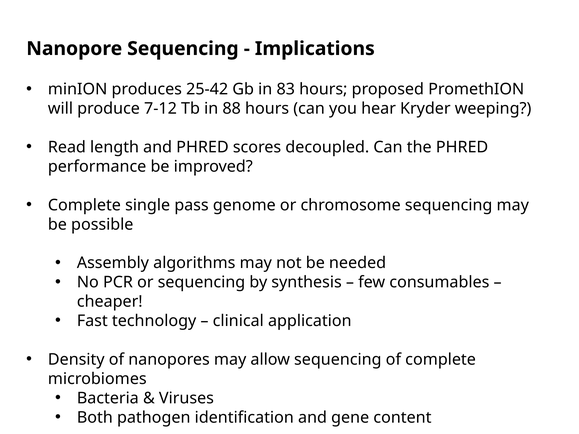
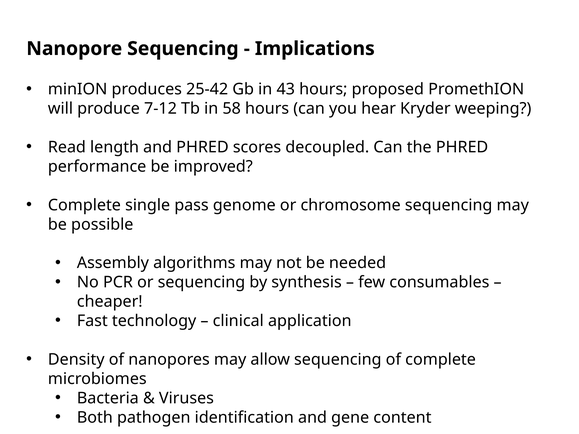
83: 83 -> 43 (286, 89)
88: 88 -> 58 (232, 109)
